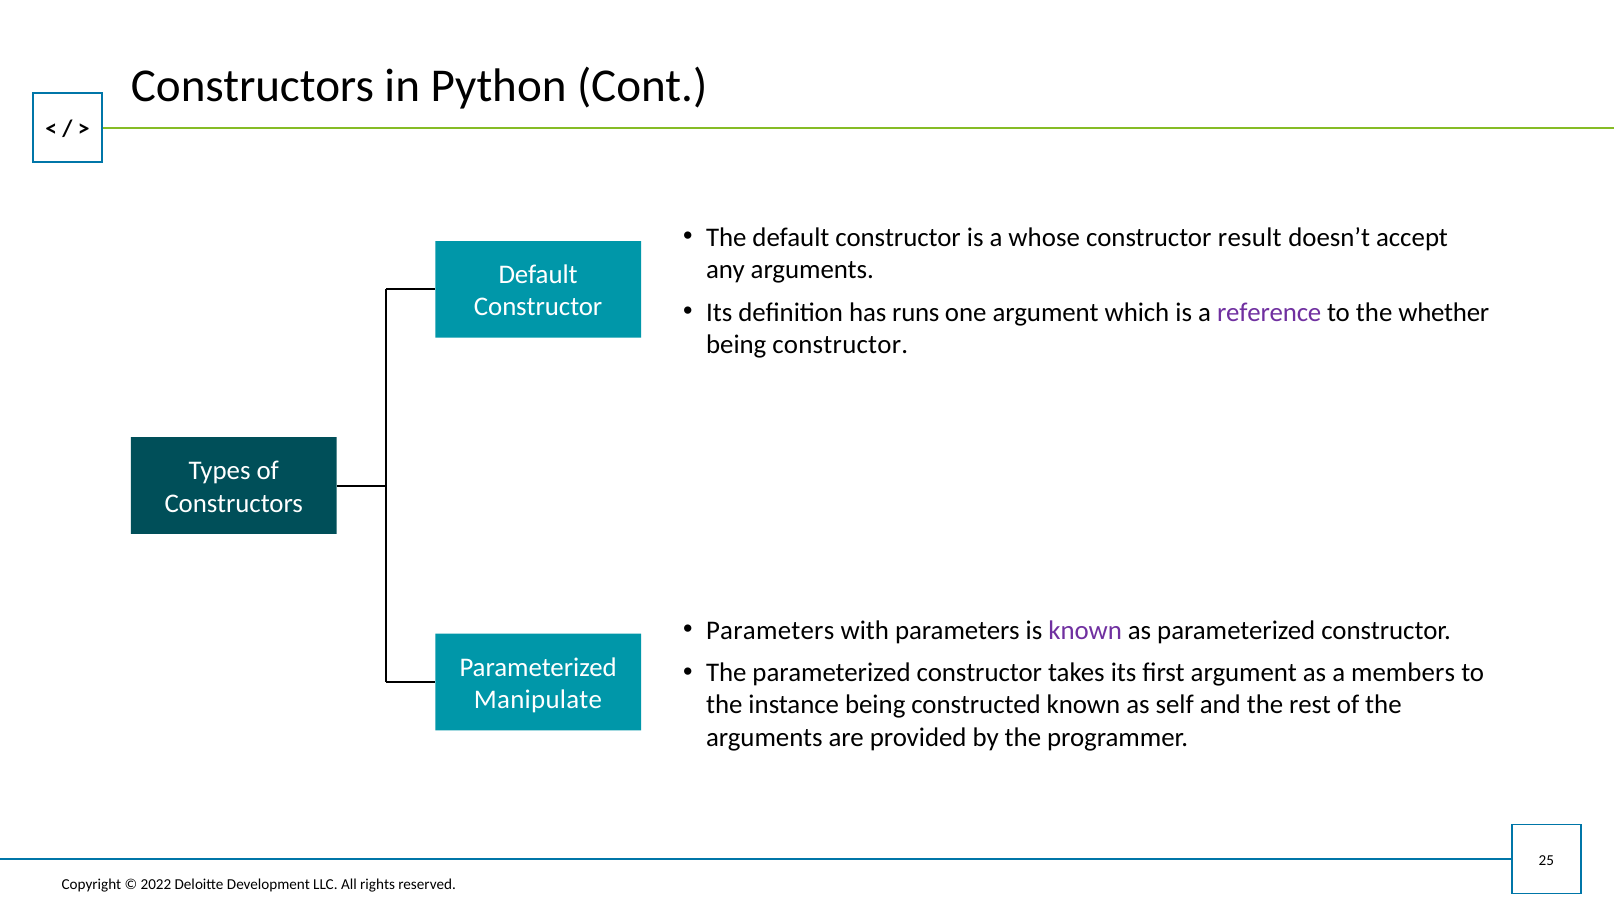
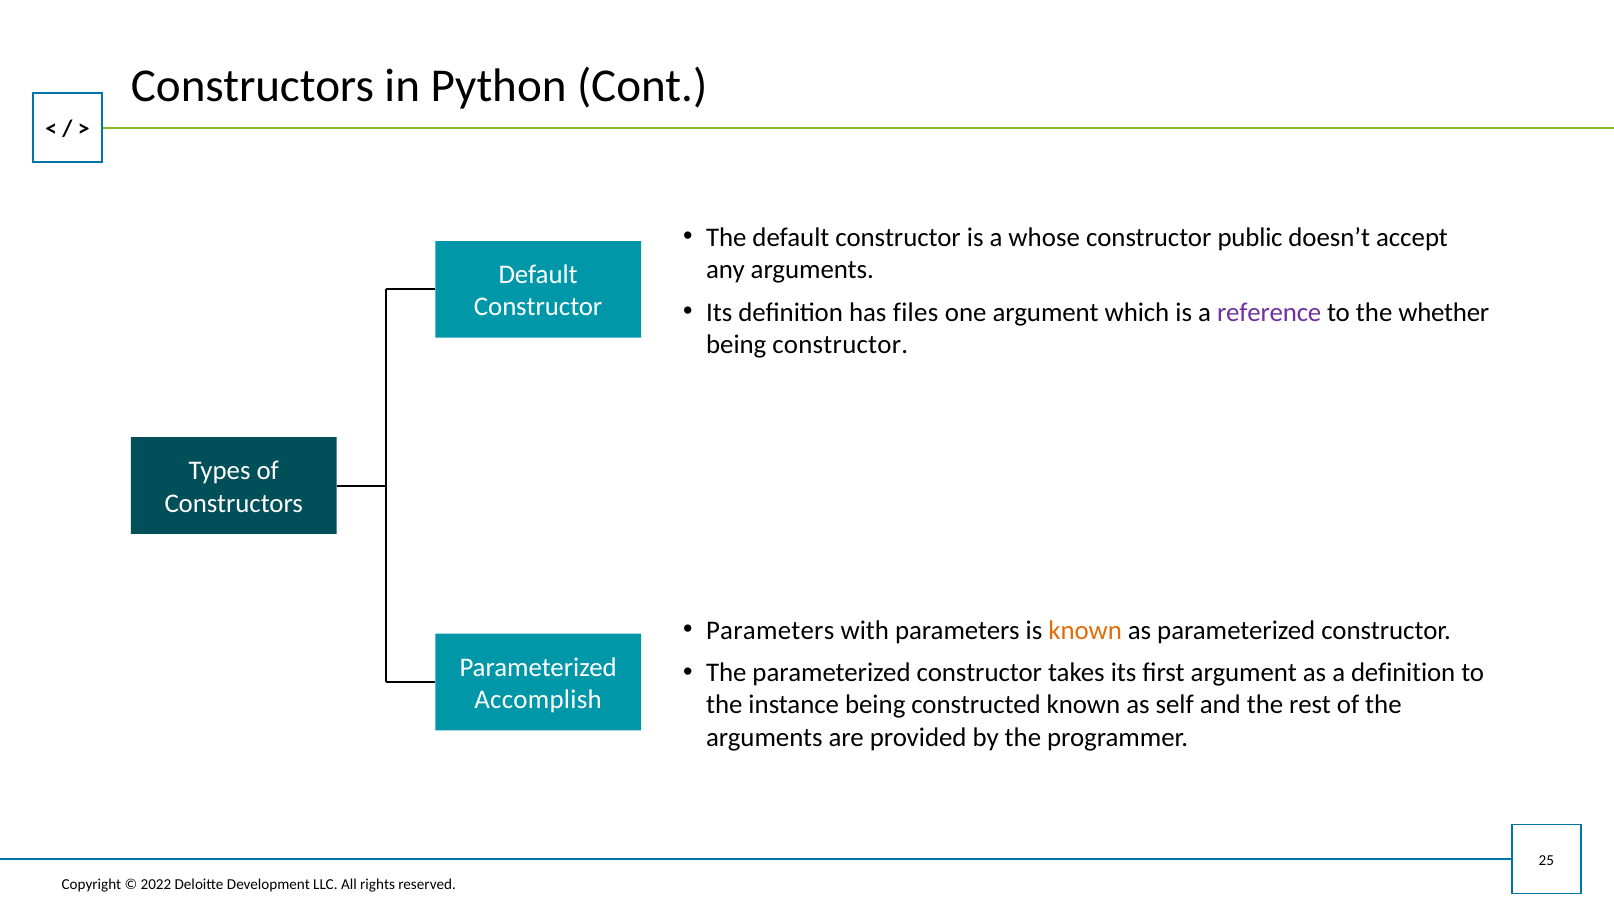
result: result -> public (1250, 238)
runs: runs -> files (916, 312)
known colour: purple -> orange (1085, 630)
a members: members -> definition (1403, 673)
Manipulate: Manipulate -> Accomplish (538, 700)
